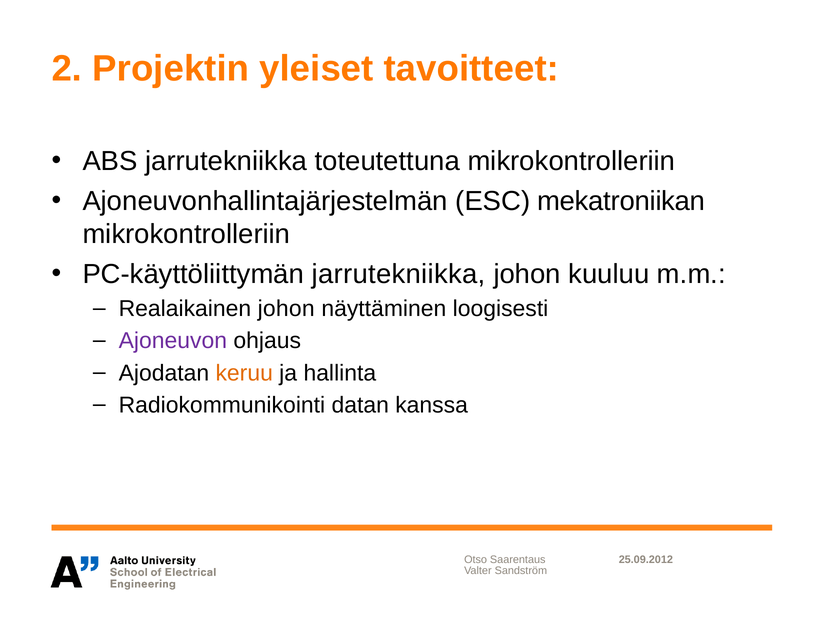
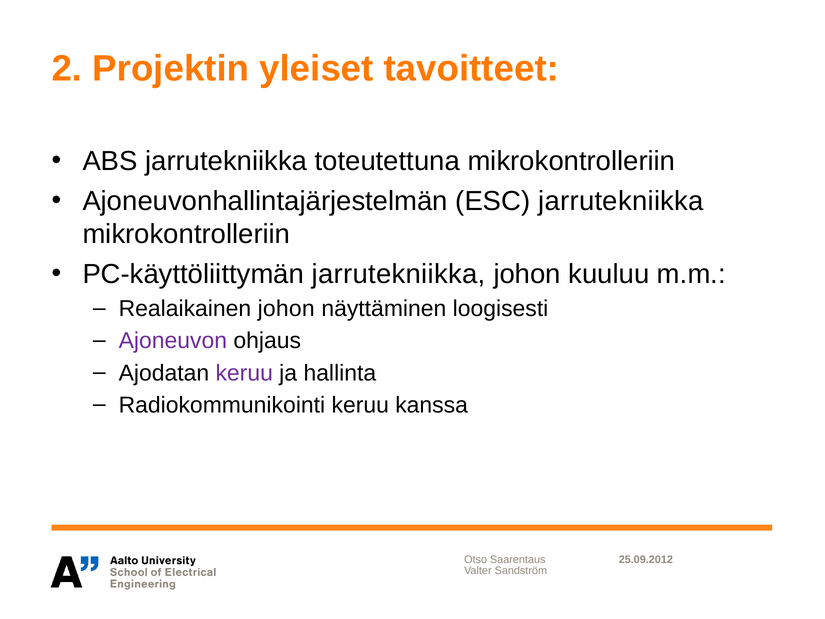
ESC mekatroniikan: mekatroniikan -> jarrutekniikka (621, 201)
keruu colour: orange -> purple (244, 373)
Radiokommunikointi datan: datan -> keruu (360, 405)
